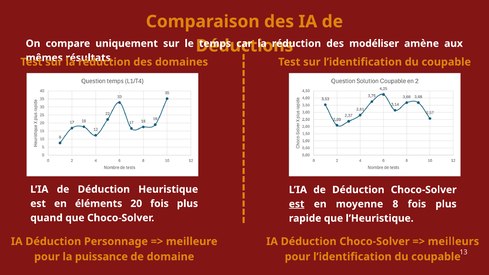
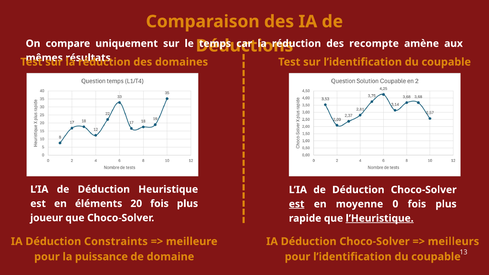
modéliser: modéliser -> recompte (374, 44)
8: 8 -> 0 (395, 204)
quand: quand -> joueur (47, 218)
l’Heuristique underline: none -> present (380, 218)
Personnage: Personnage -> Constraints (116, 242)
